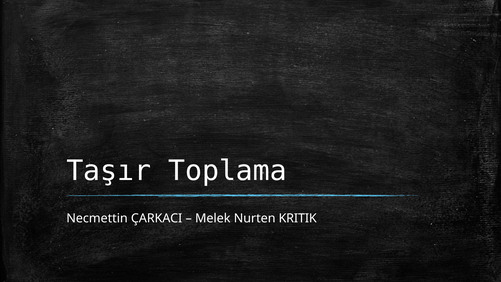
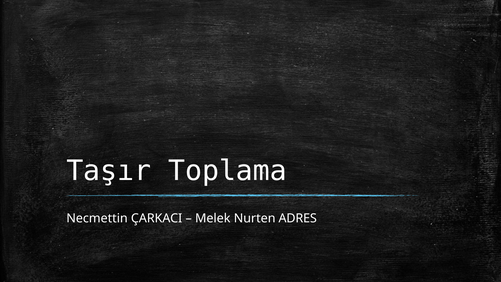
KRITIK: KRITIK -> ADRES (298, 218)
